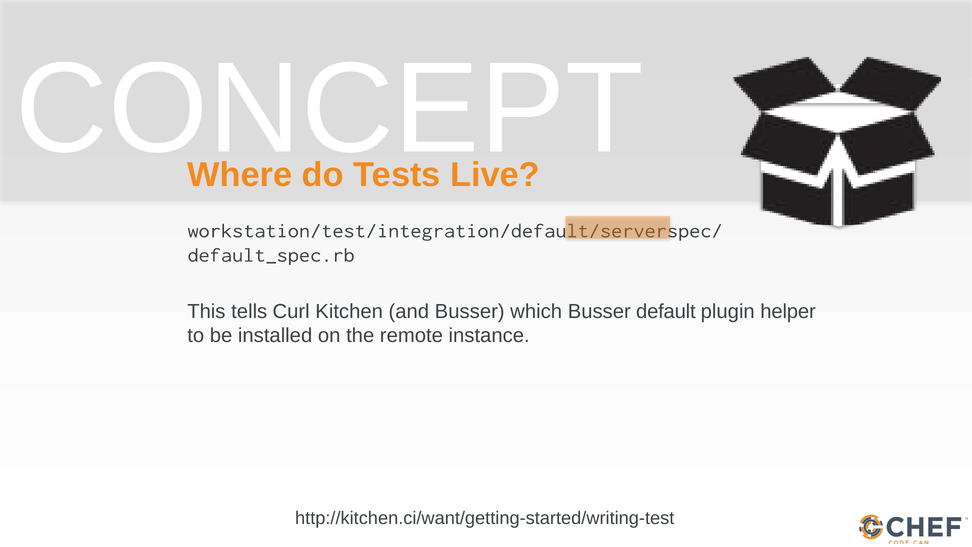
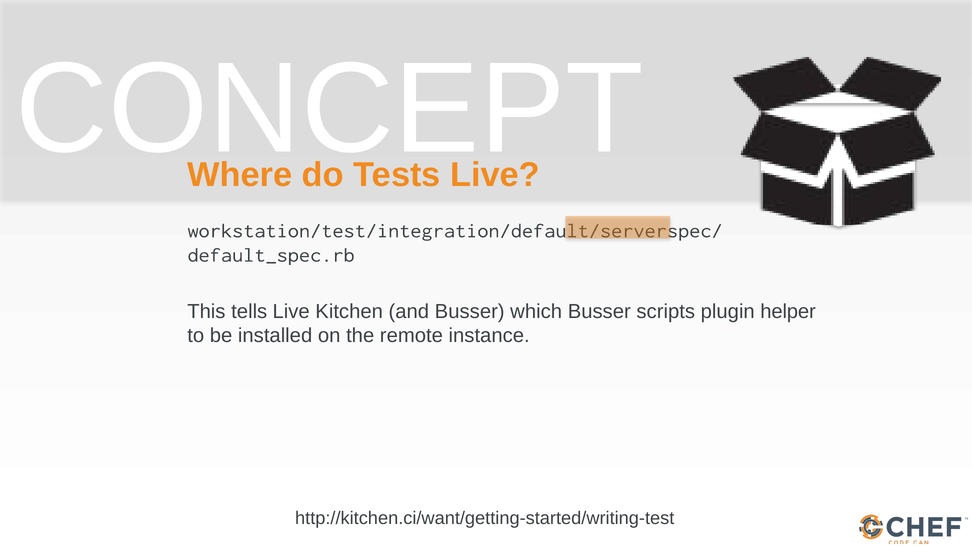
tells Curl: Curl -> Live (291, 311)
default: default -> scripts (666, 311)
